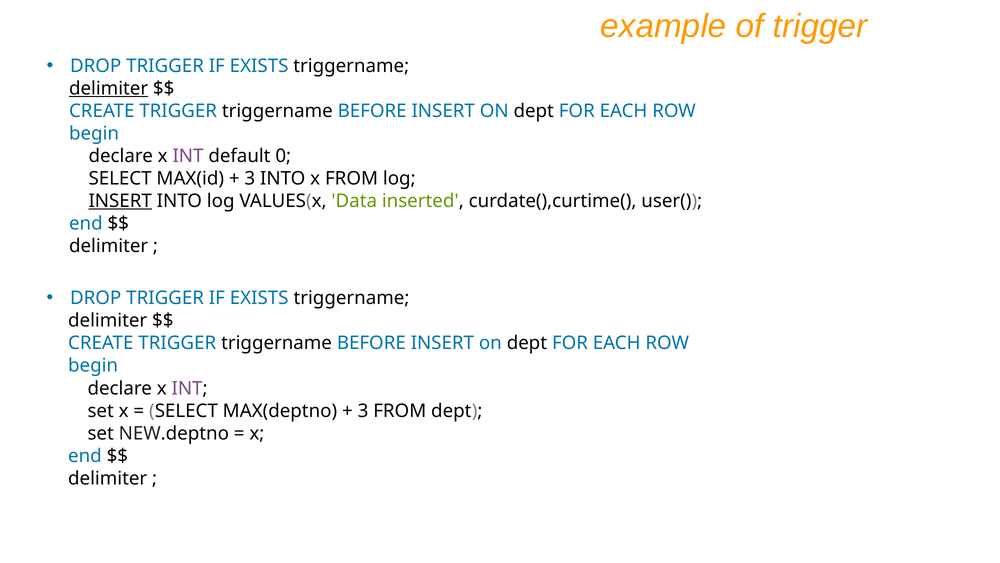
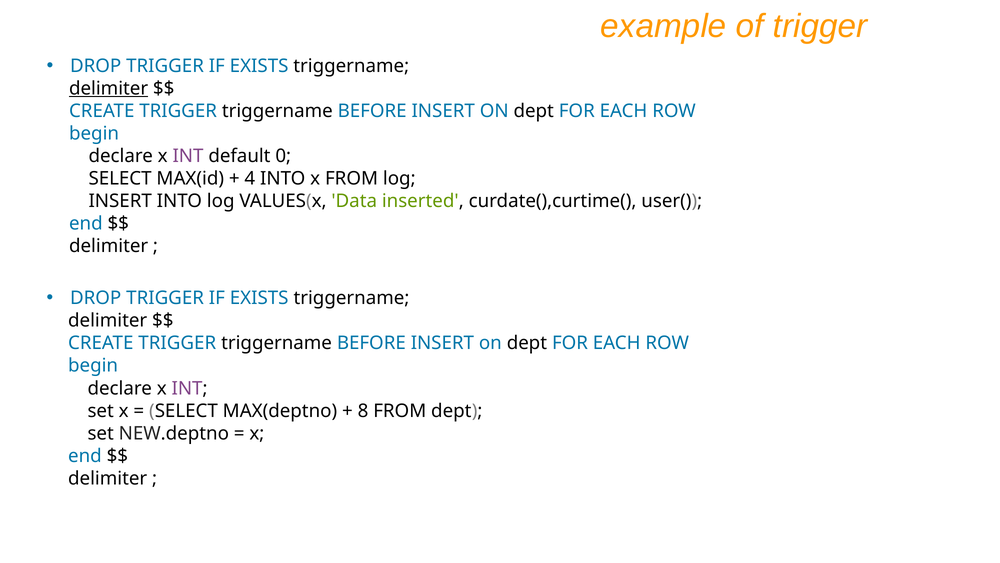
3: 3 -> 4 (250, 178)
INSERT underline: present -> none (120, 201)
3: 3 -> 8 (363, 410)
